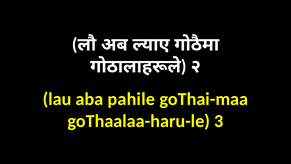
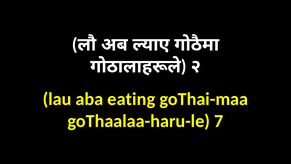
pahile: pahile -> eating (131, 99)
3: 3 -> 7 (219, 121)
